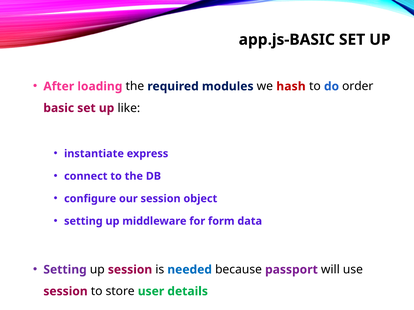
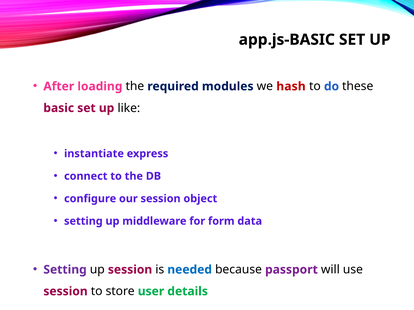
order: order -> these (358, 86)
